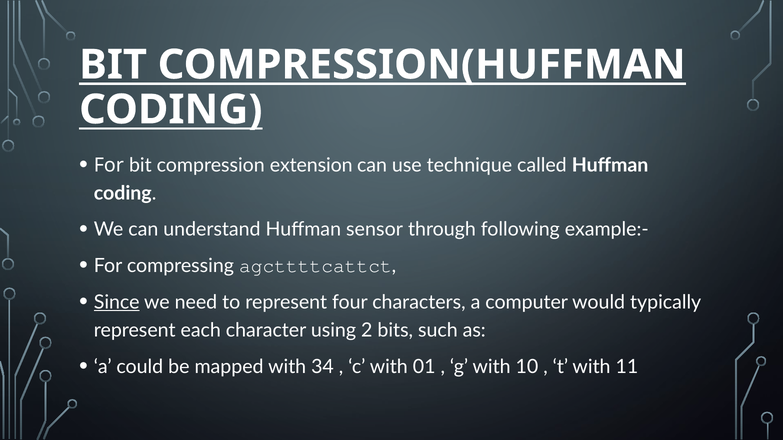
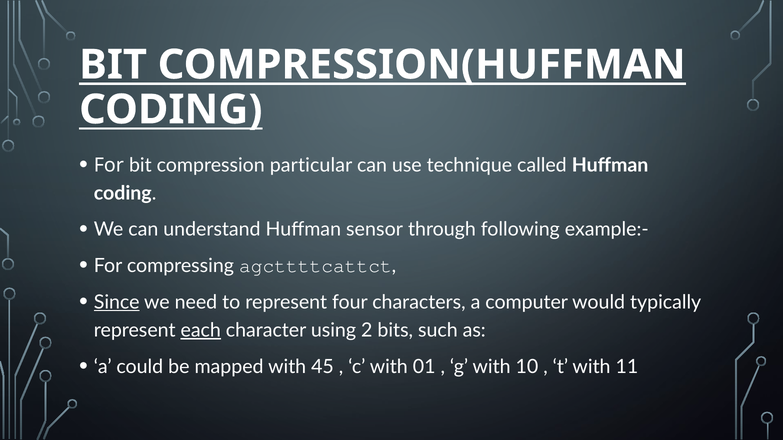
extension: extension -> particular (311, 165)
each underline: none -> present (201, 331)
34: 34 -> 45 (322, 367)
